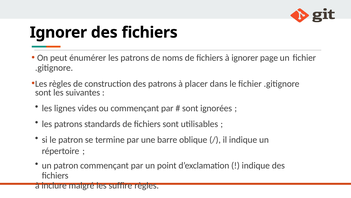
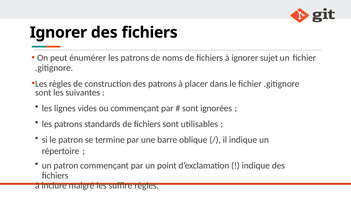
page: page -> sujet (269, 58)
